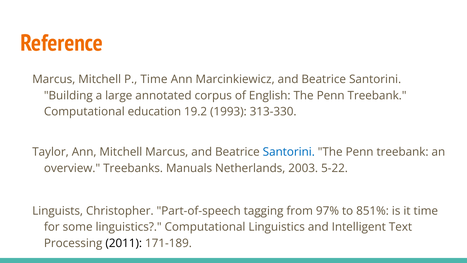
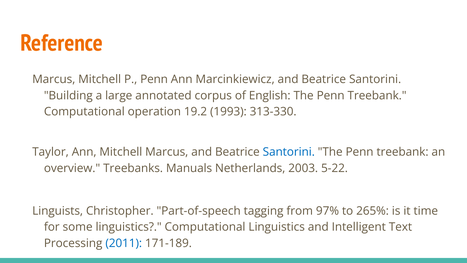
P Time: Time -> Penn (154, 79)
education: education -> operation (154, 111)
851%: 851% -> 265% (373, 211)
2011 colour: black -> blue (124, 243)
